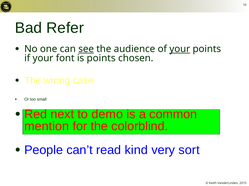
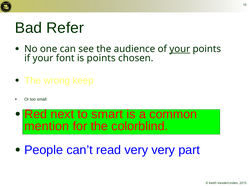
see underline: present -> none (86, 49)
case: case -> keep (83, 81)
demo: demo -> smart (107, 115)
read kind: kind -> very (136, 151)
sort: sort -> part (189, 151)
